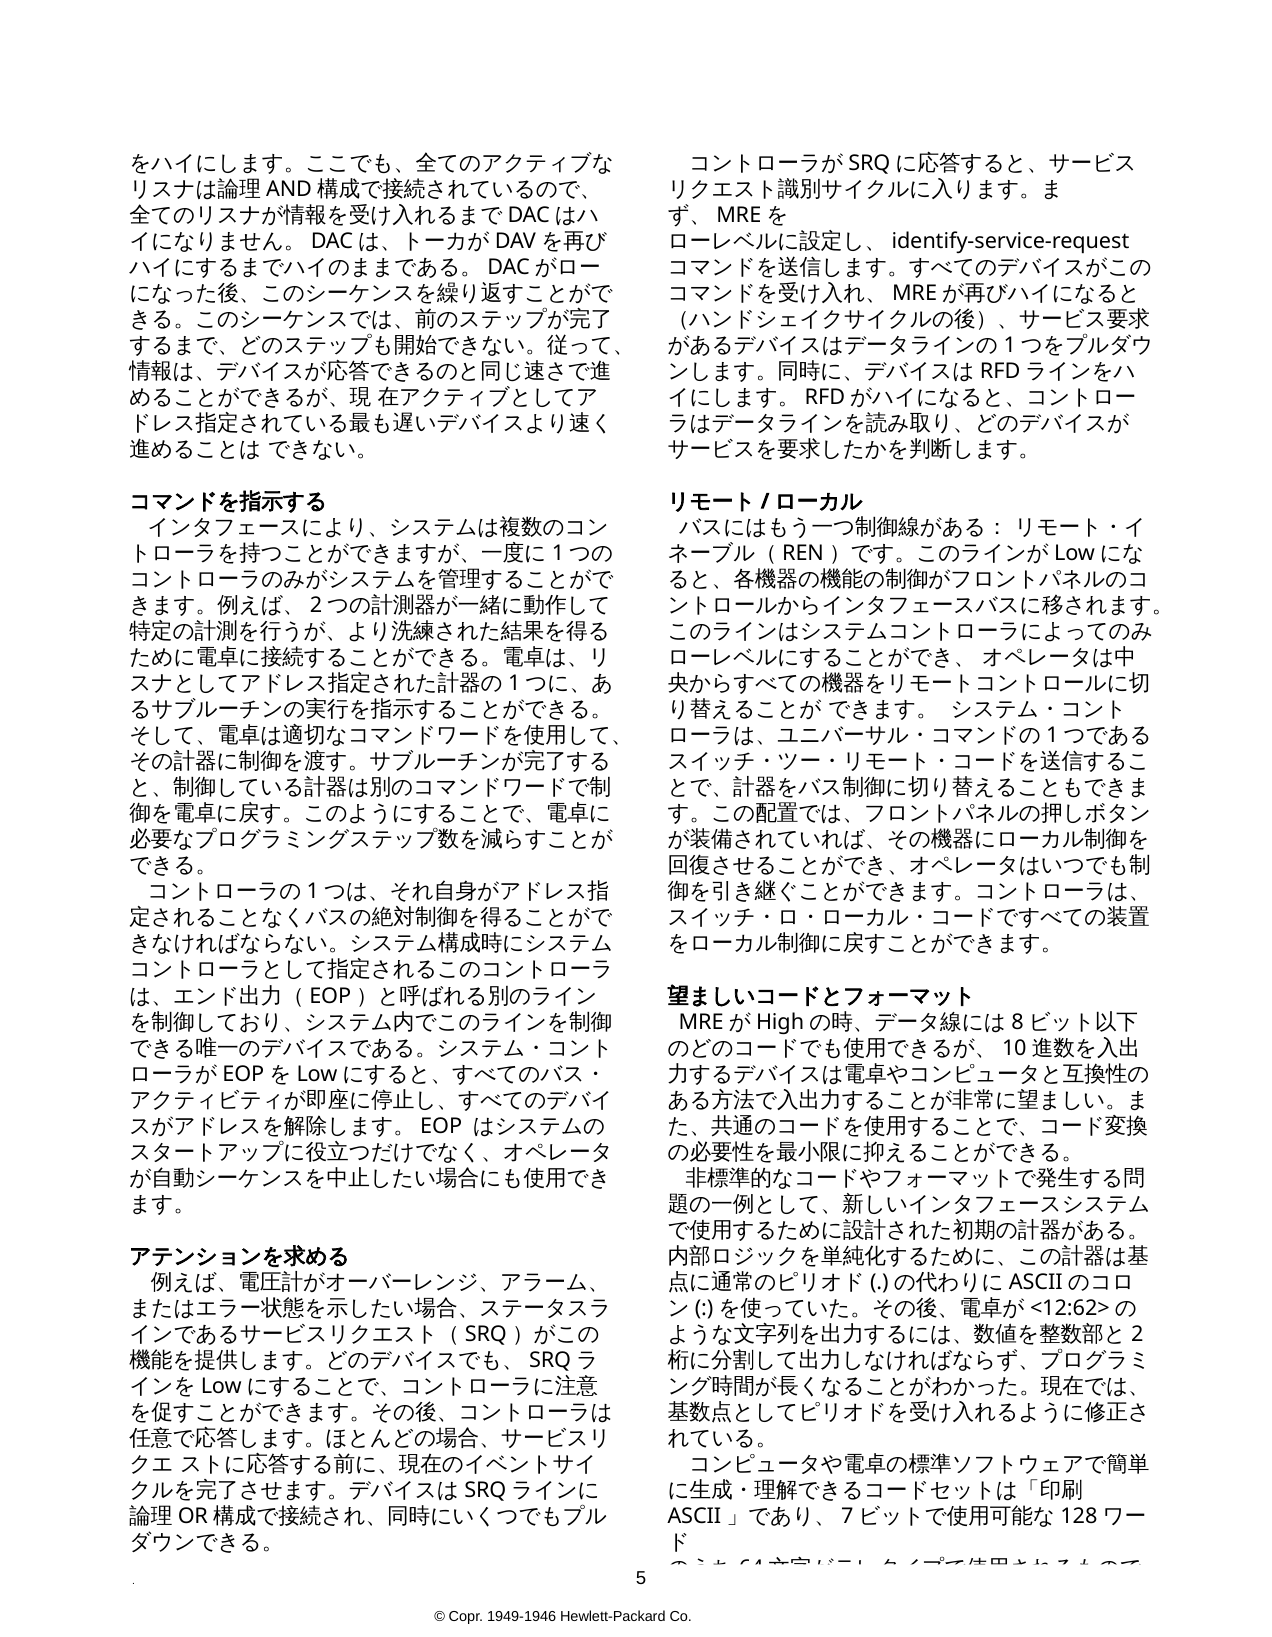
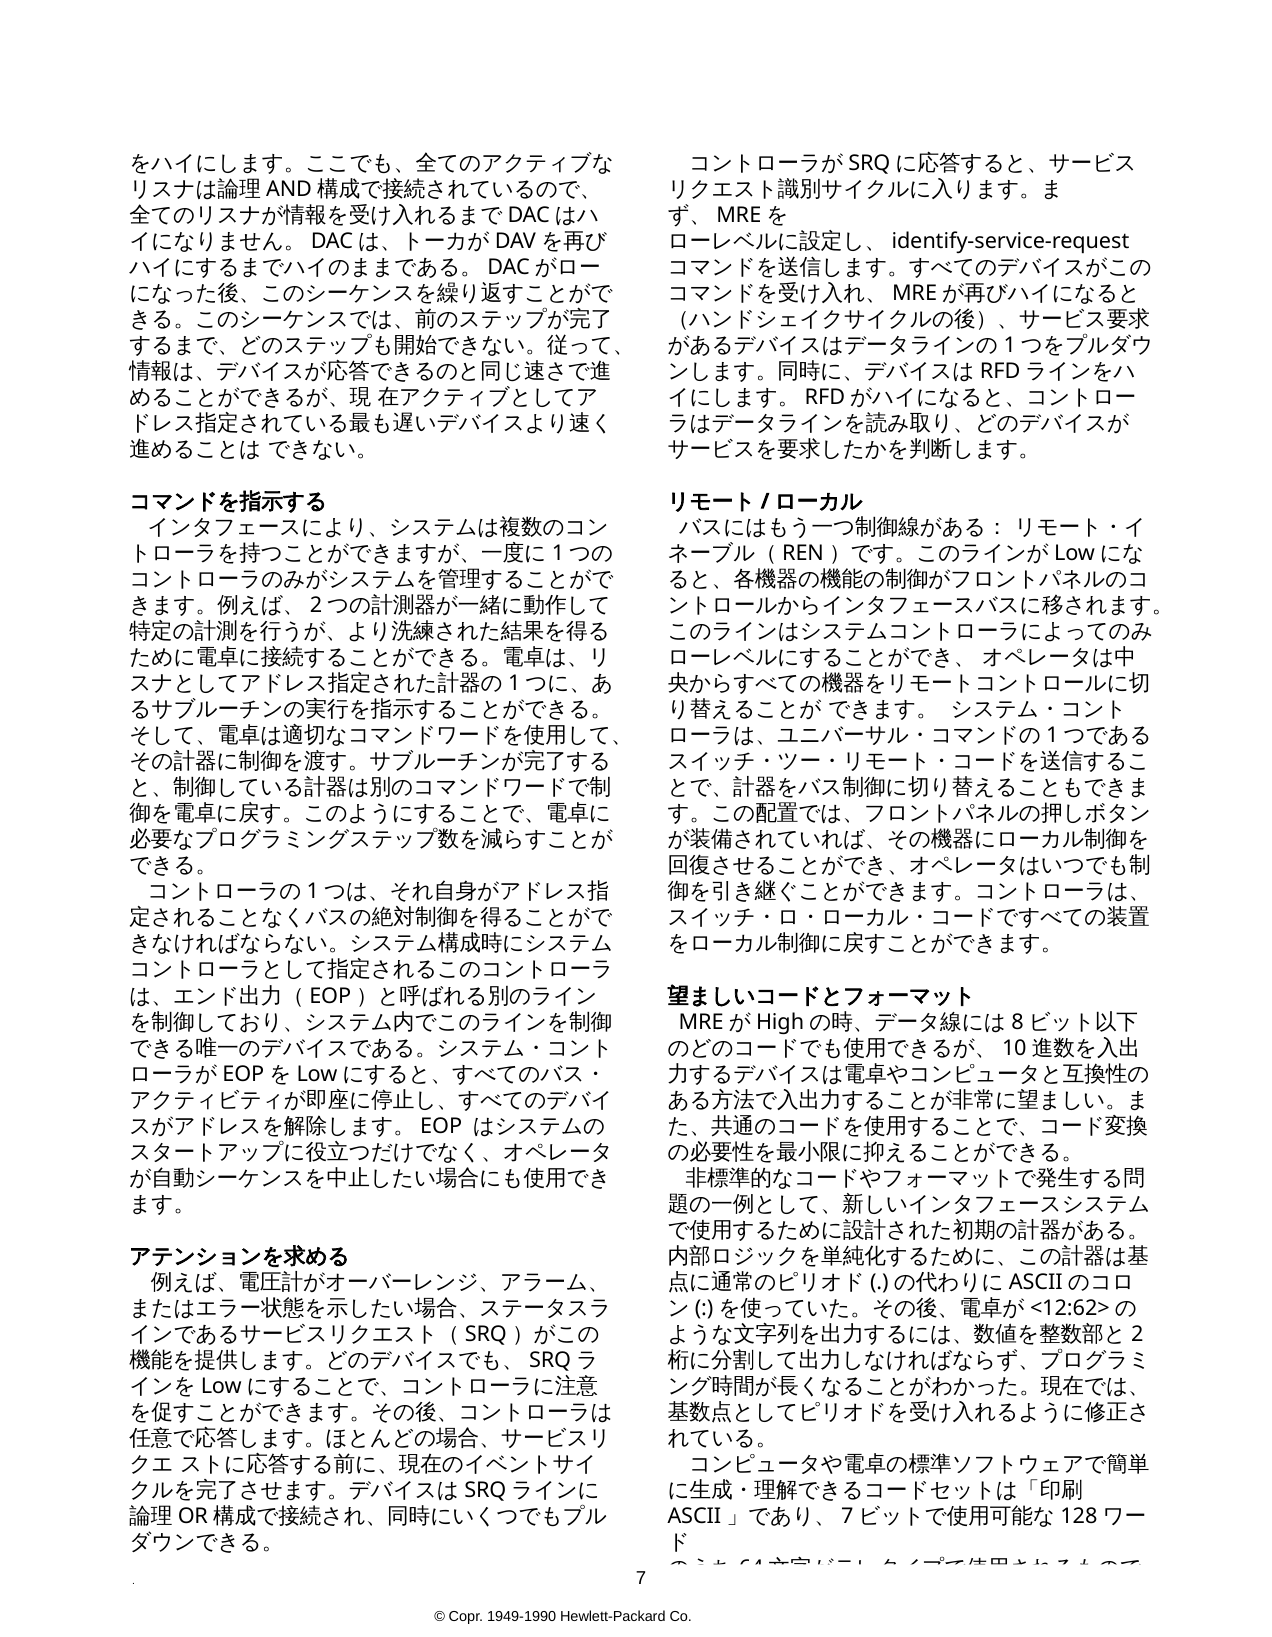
5: 5 -> 7 (641, 1578)
1949-1946: 1949-1946 -> 1949-1990 (522, 1617)
